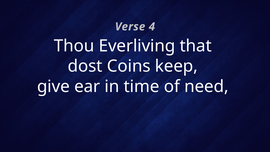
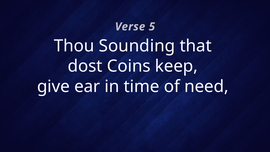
4: 4 -> 5 (152, 27)
Everliving: Everliving -> Sounding (137, 46)
